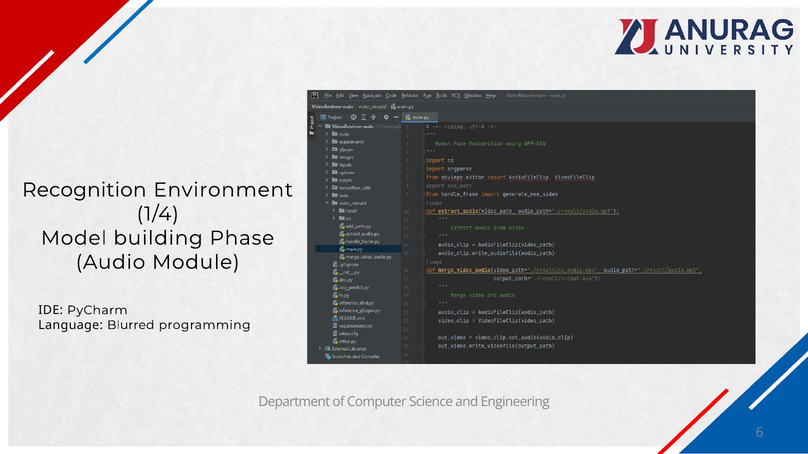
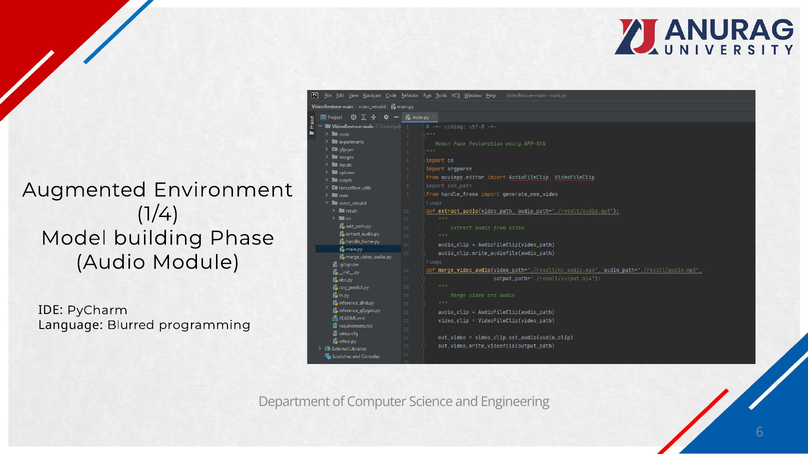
Recognition: Recognition -> Augmented (84, 190)
